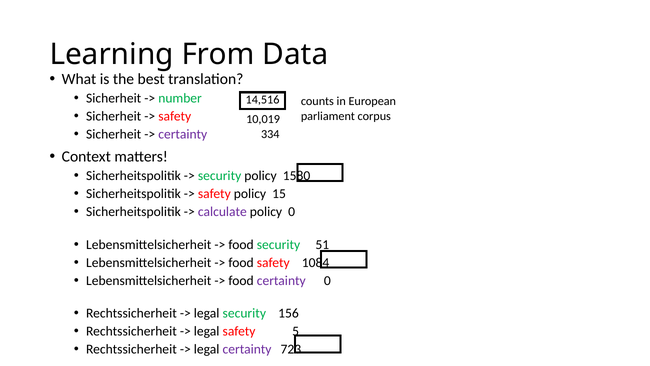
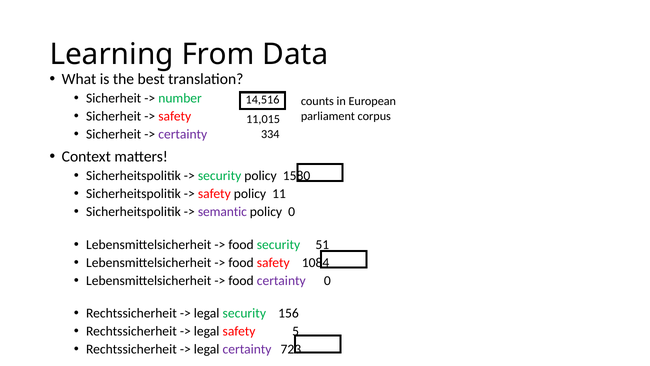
10,019: 10,019 -> 11,015 (263, 119)
15: 15 -> 11 (279, 194)
calculate: calculate -> semantic (222, 212)
